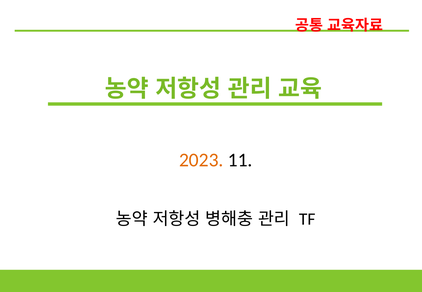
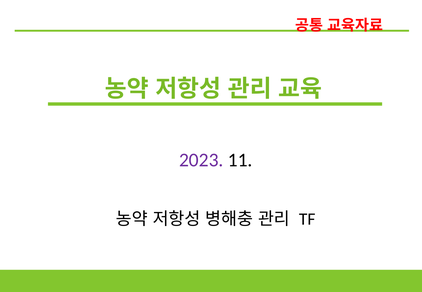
2023 colour: orange -> purple (201, 160)
